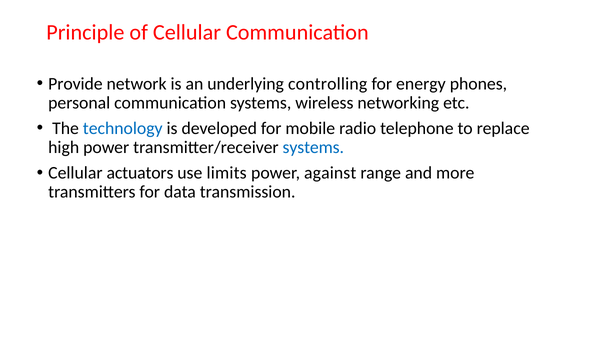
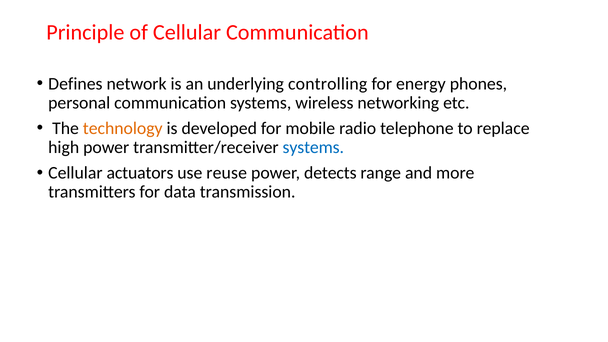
Provide: Provide -> Defines (75, 84)
technology colour: blue -> orange (123, 128)
limits: limits -> reuse (227, 173)
against: against -> detects (330, 173)
